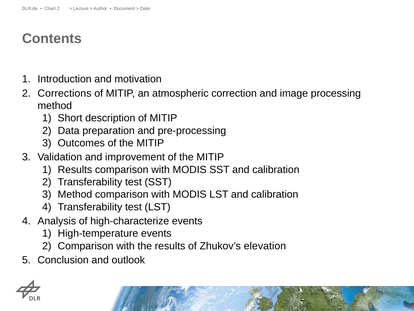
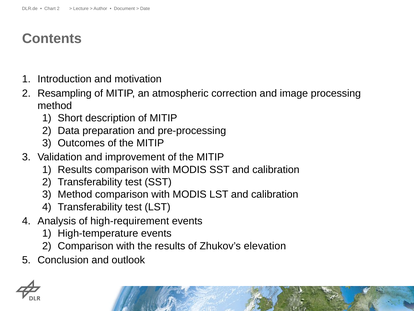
Corrections: Corrections -> Resampling (65, 93)
high-characterize: high-characterize -> high-requirement (130, 221)
